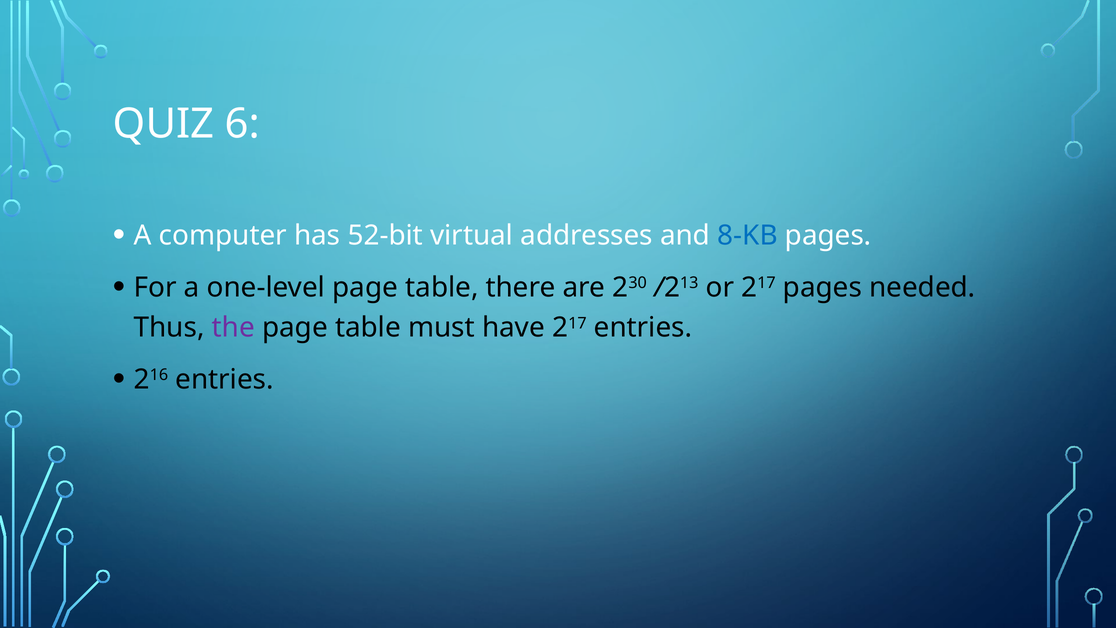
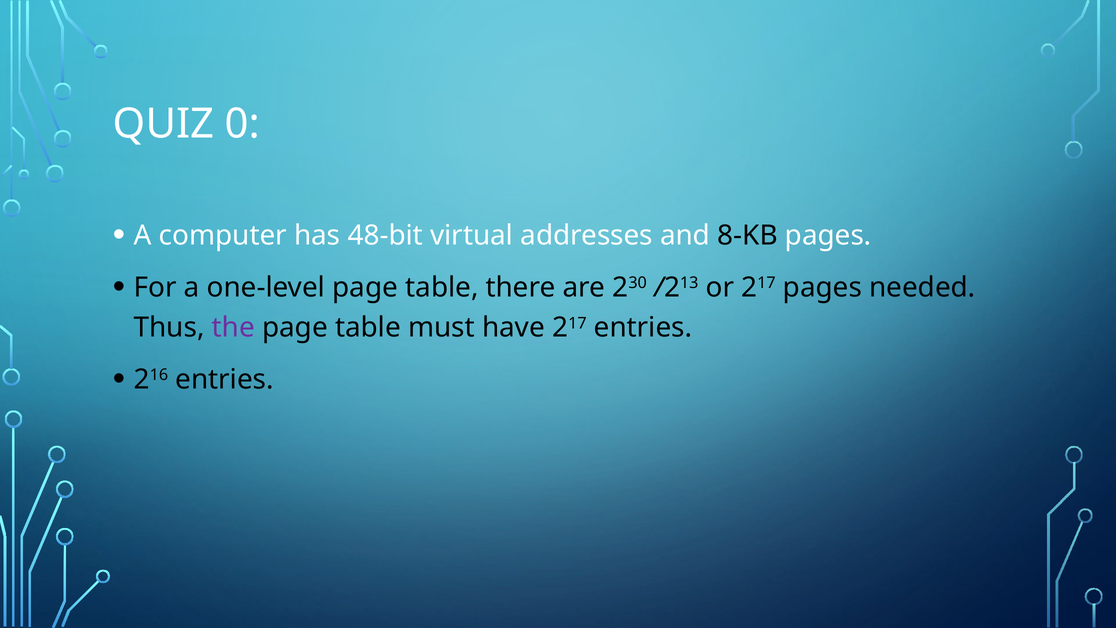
6: 6 -> 0 (243, 124)
52-bit: 52-bit -> 48-bit (385, 235)
8-KB colour: blue -> black (748, 235)
